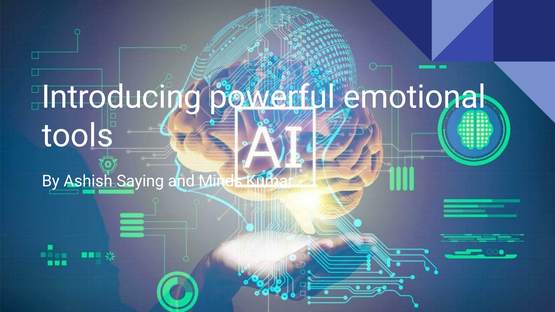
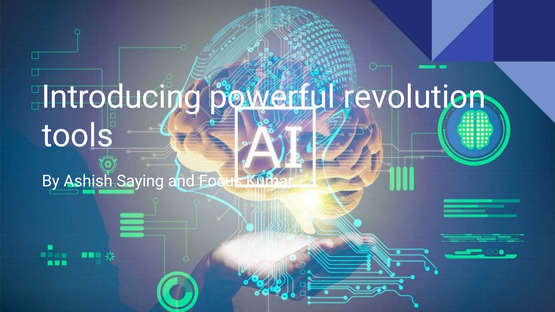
emotional: emotional -> revolution (415, 97)
Minds: Minds -> Focus (221, 181)
